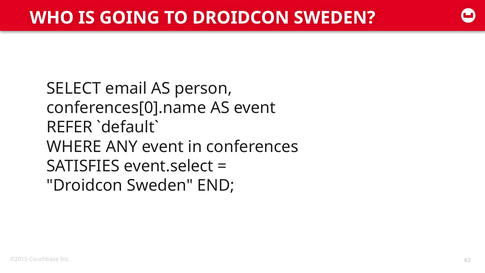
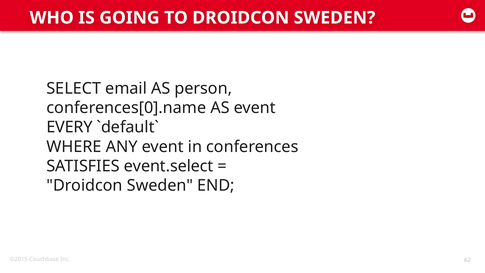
REFER: REFER -> EVERY (69, 127)
